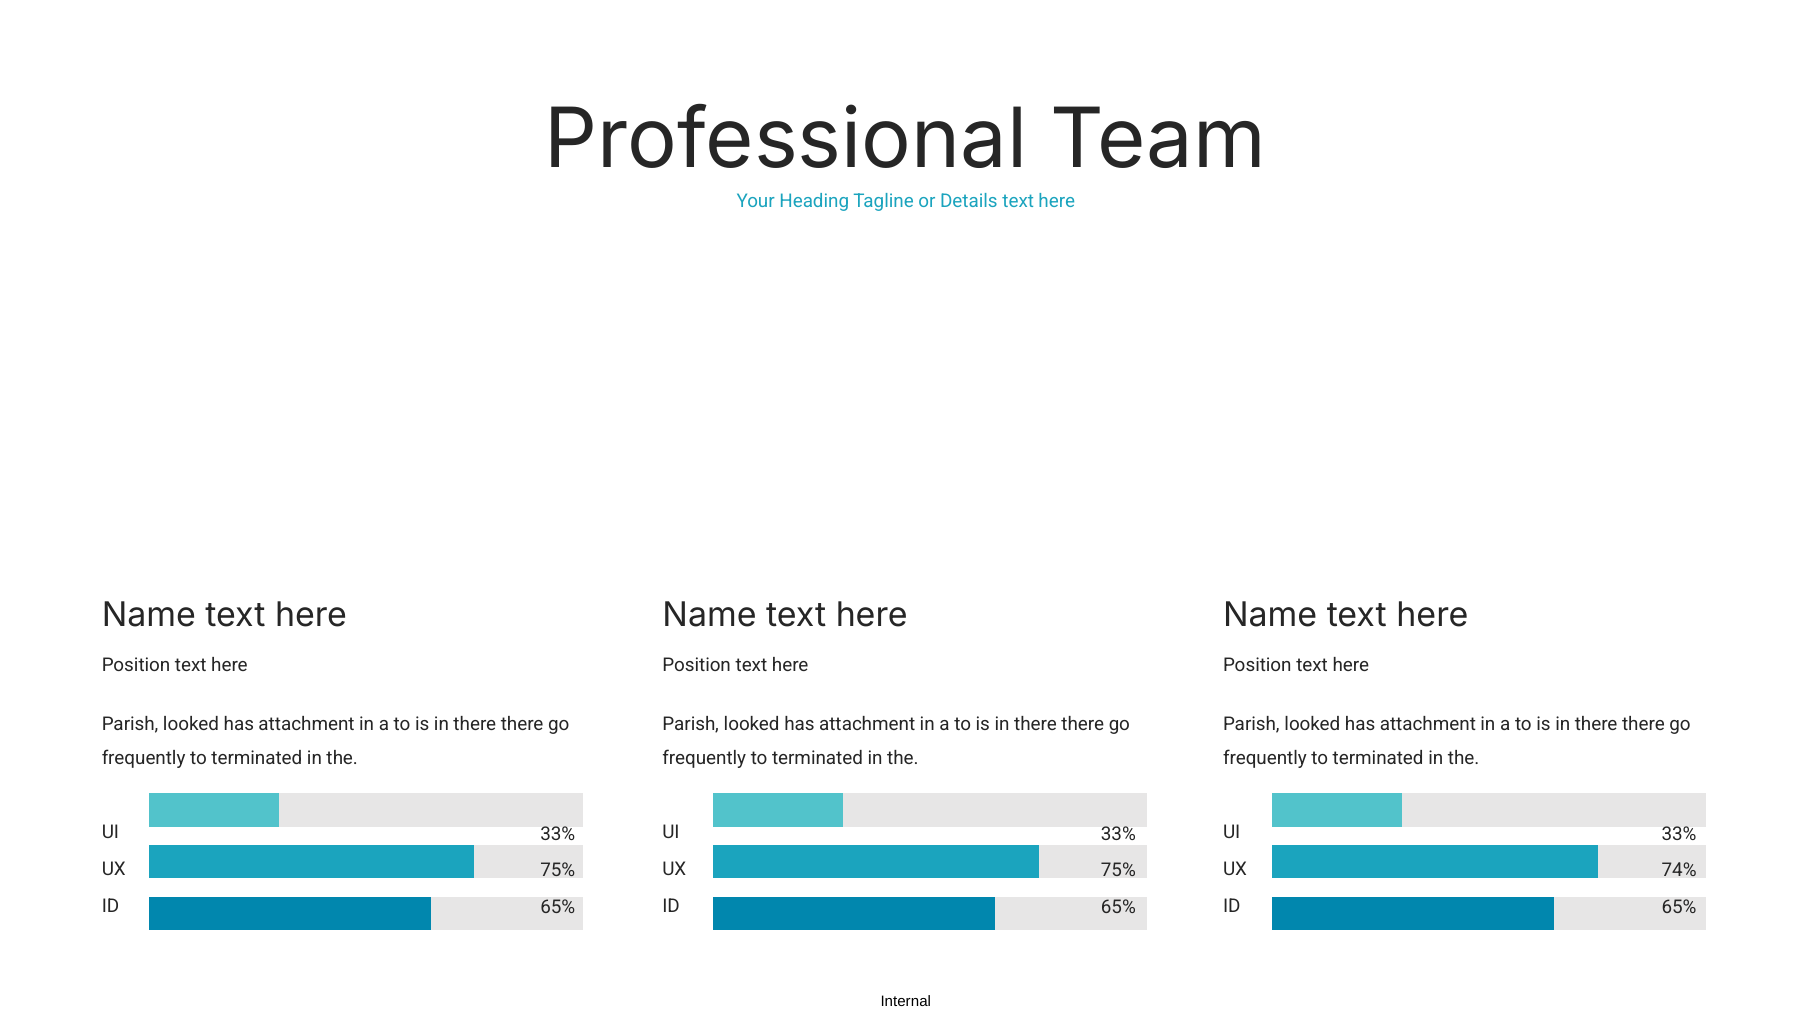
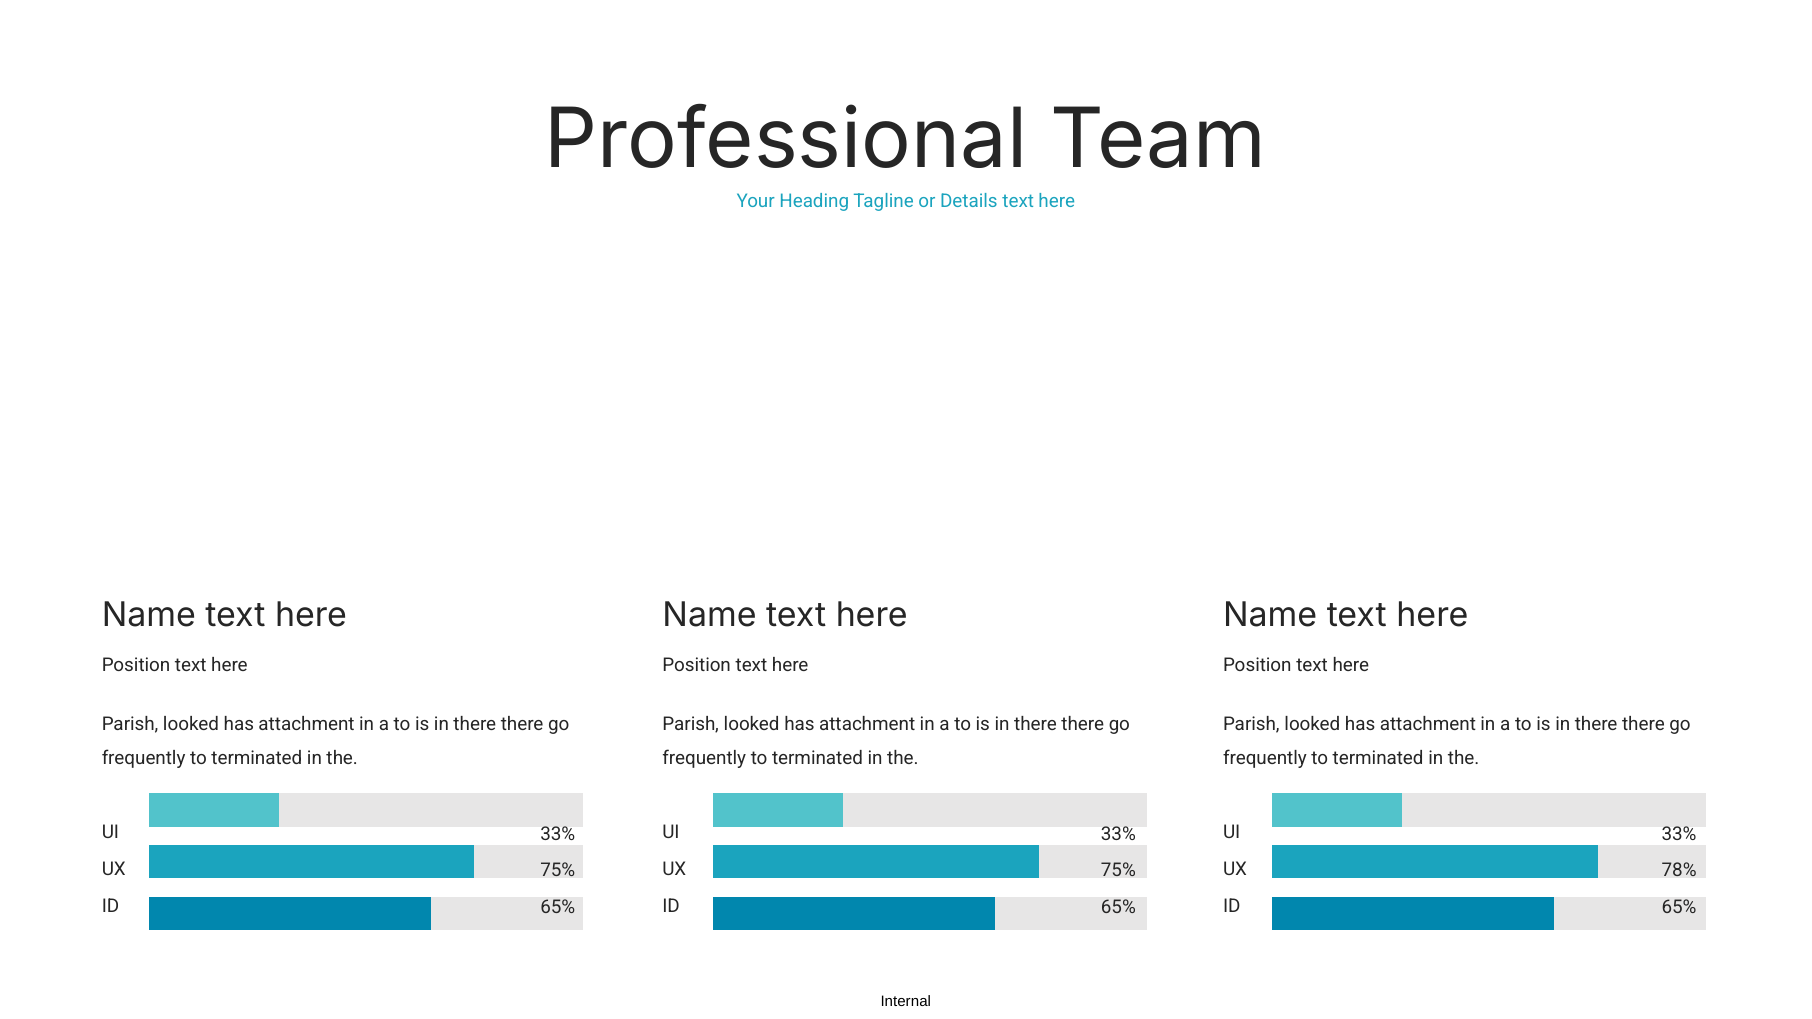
74%: 74% -> 78% (1679, 871)
